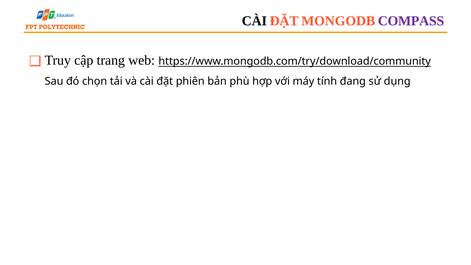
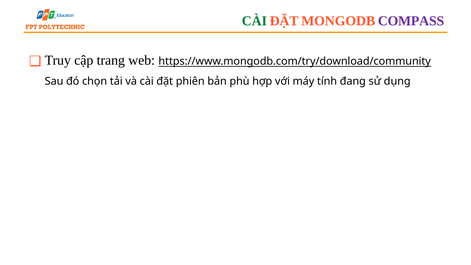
CÀI colour: black -> green (254, 21)
